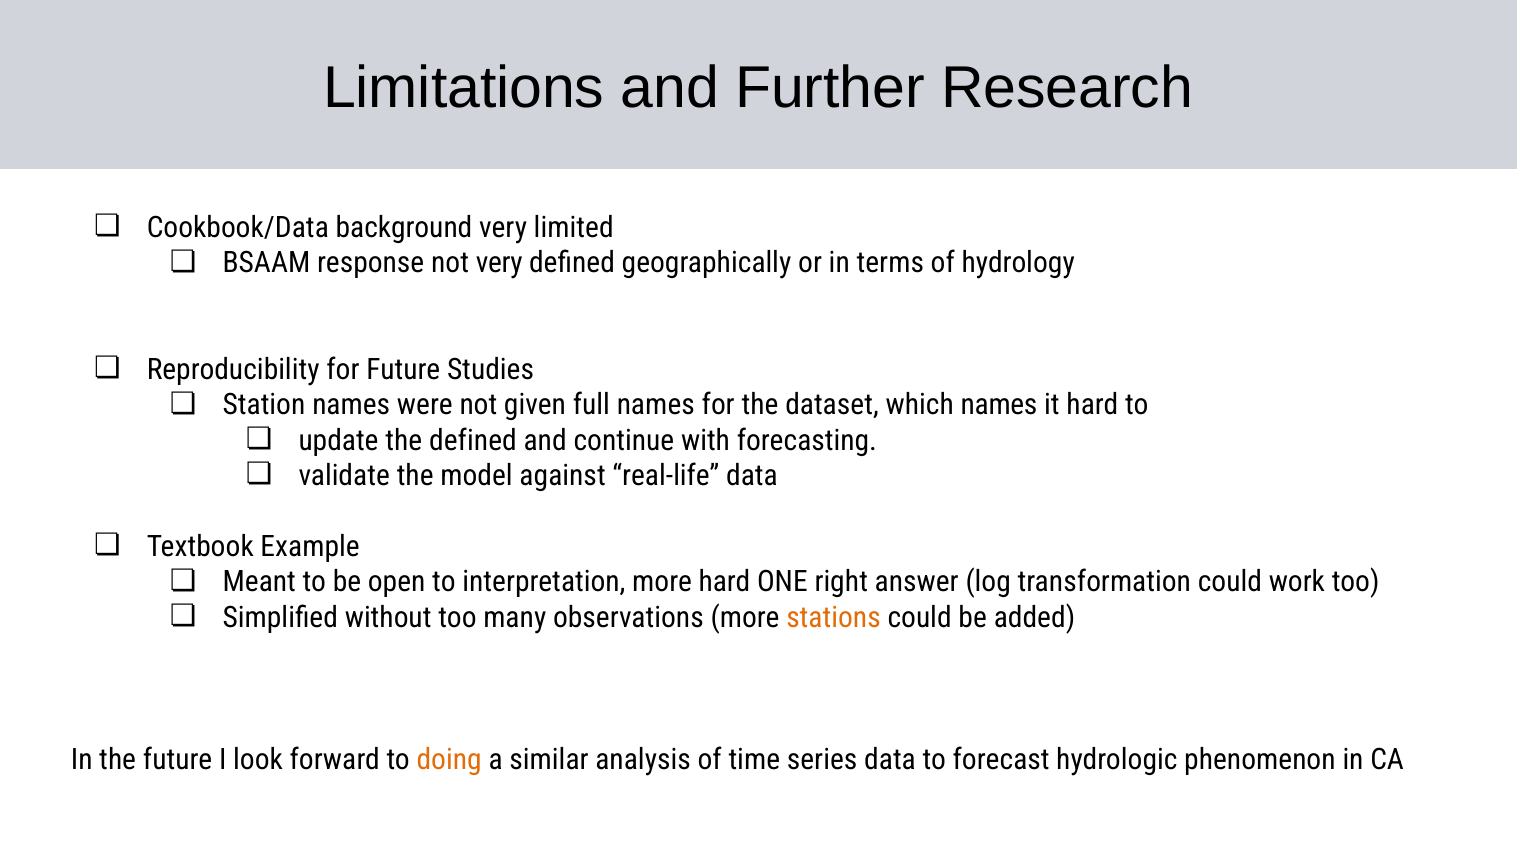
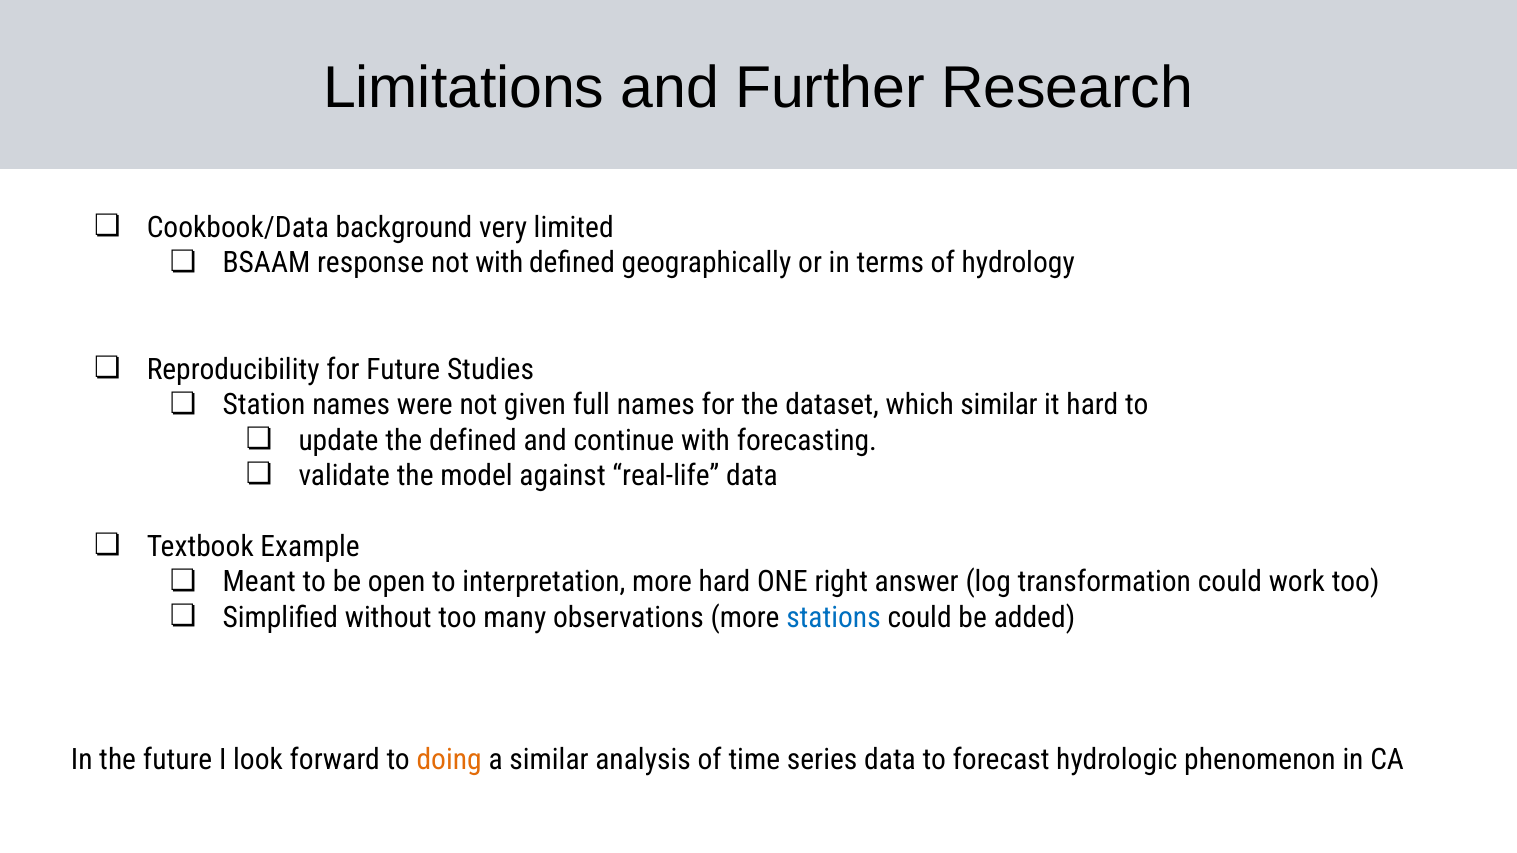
not very: very -> with (499, 263)
which names: names -> similar (999, 405)
stations colour: orange -> blue (834, 618)
